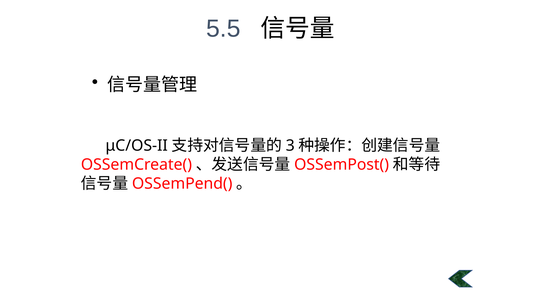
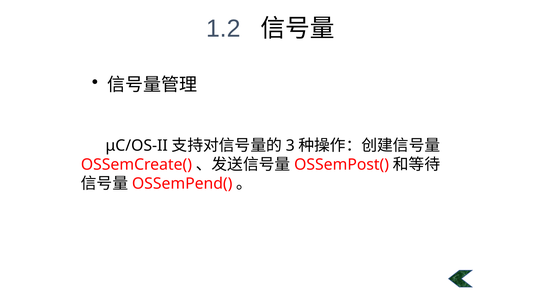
5.5: 5.5 -> 1.2 (223, 29)
